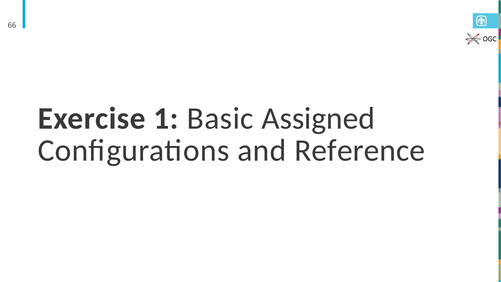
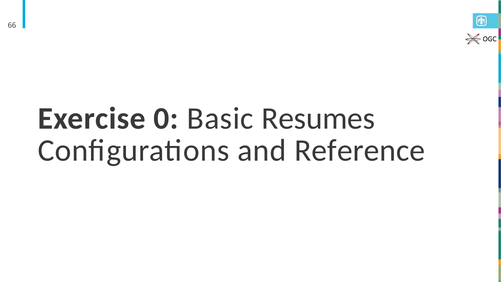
1: 1 -> 0 (166, 118)
Assigned: Assigned -> Resumes (318, 118)
